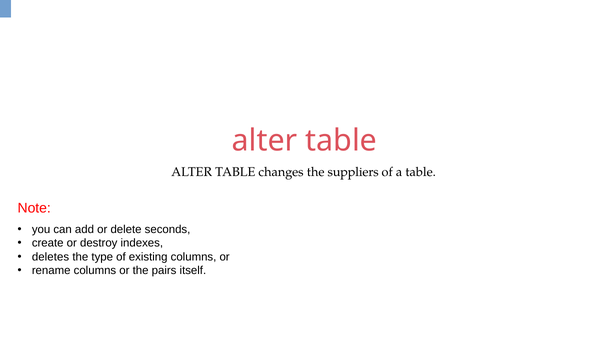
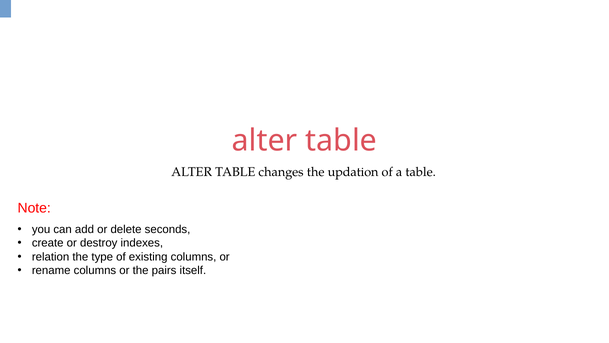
suppliers: suppliers -> updation (353, 172)
deletes: deletes -> relation (51, 257)
